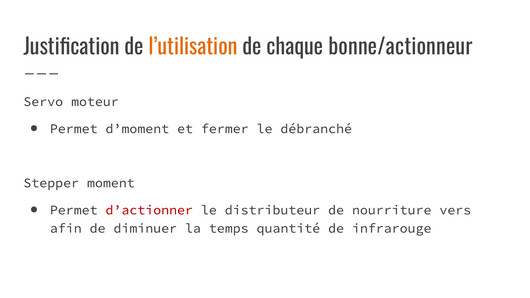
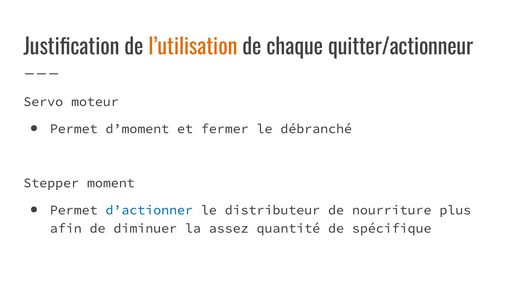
bonne/actionneur: bonne/actionneur -> quitter/actionneur (401, 47)
d’actionner colour: red -> blue (149, 210)
vers: vers -> plus (455, 210)
temps: temps -> assez (229, 228)
infrarouge: infrarouge -> spécifique (392, 228)
